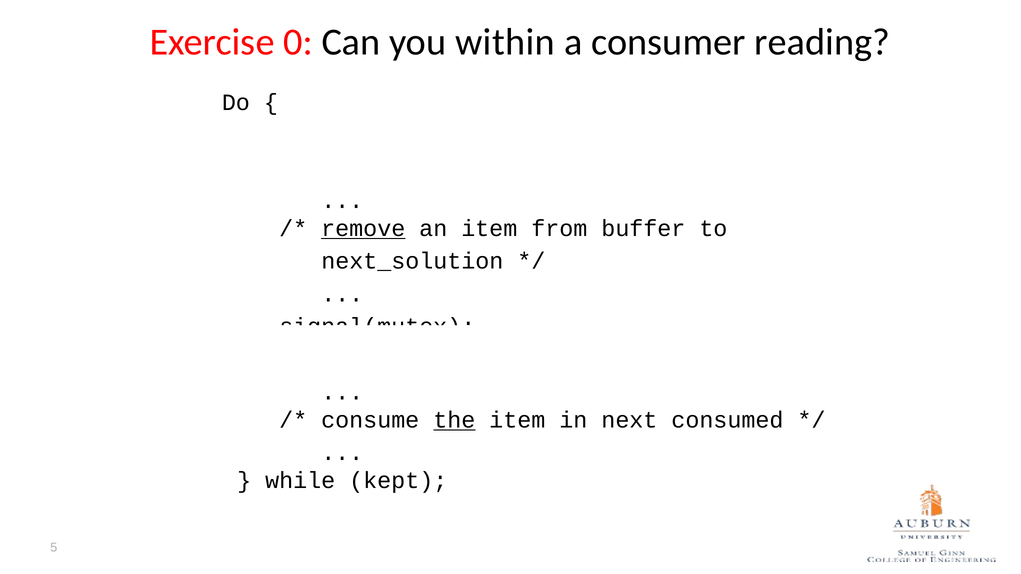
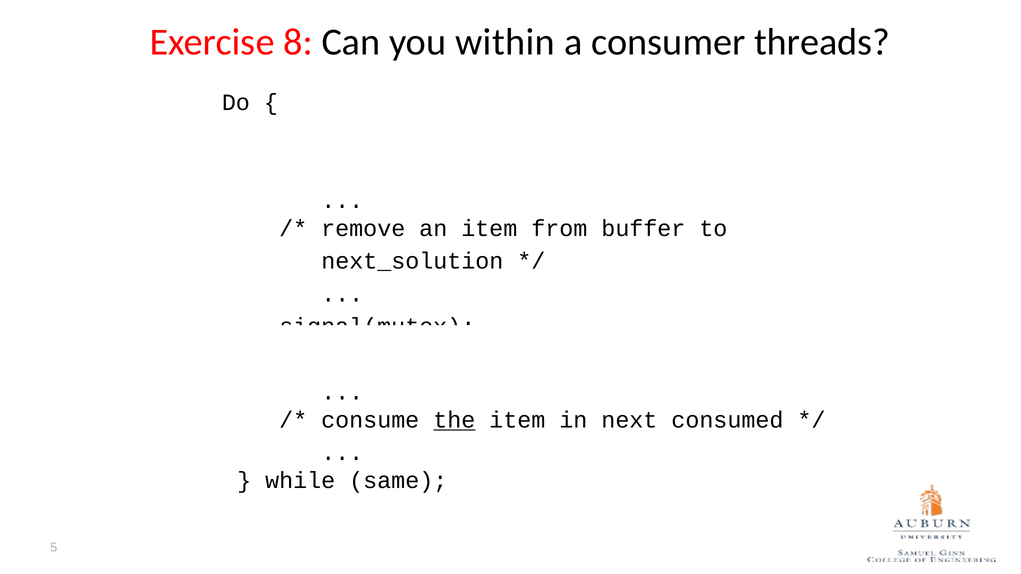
0: 0 -> 8 (298, 42)
reading: reading -> threads (822, 42)
remove underline: present -> none (363, 229)
kept: kept -> same (398, 481)
